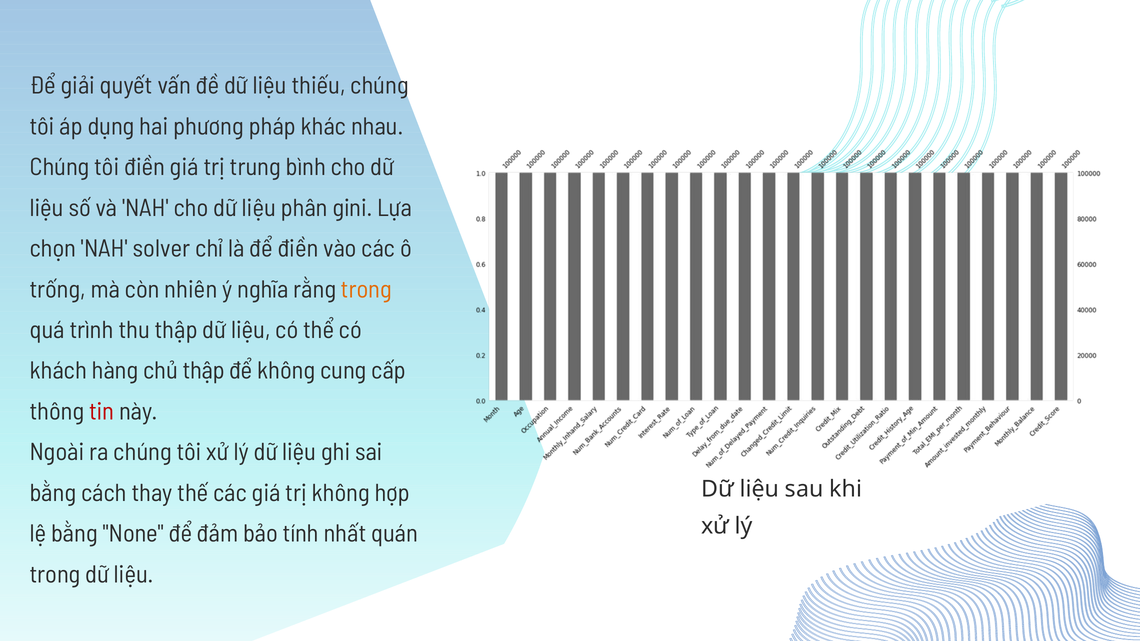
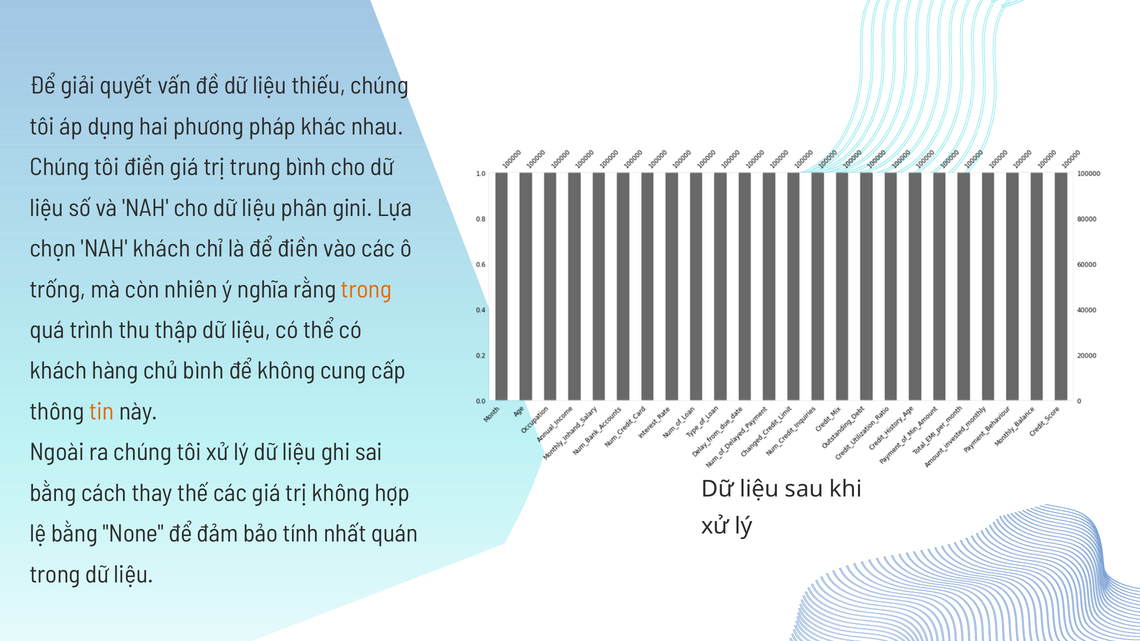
NAH solver: solver -> khách (162, 249)
chủ thập: thập -> bình (203, 371)
tin colour: red -> orange (102, 412)
